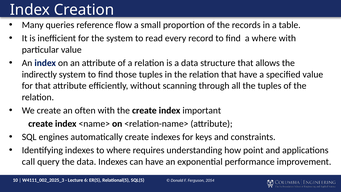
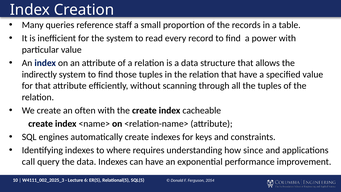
flow: flow -> staff (124, 25)
a where: where -> power (264, 38)
important: important -> cacheable (202, 110)
point: point -> since (253, 150)
